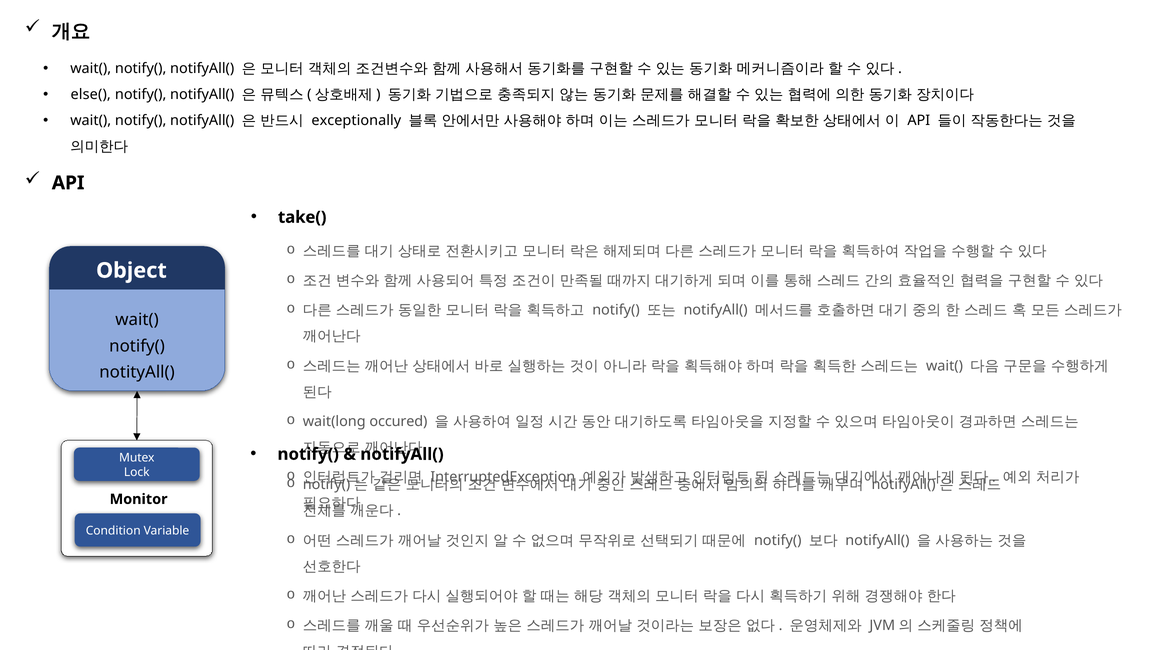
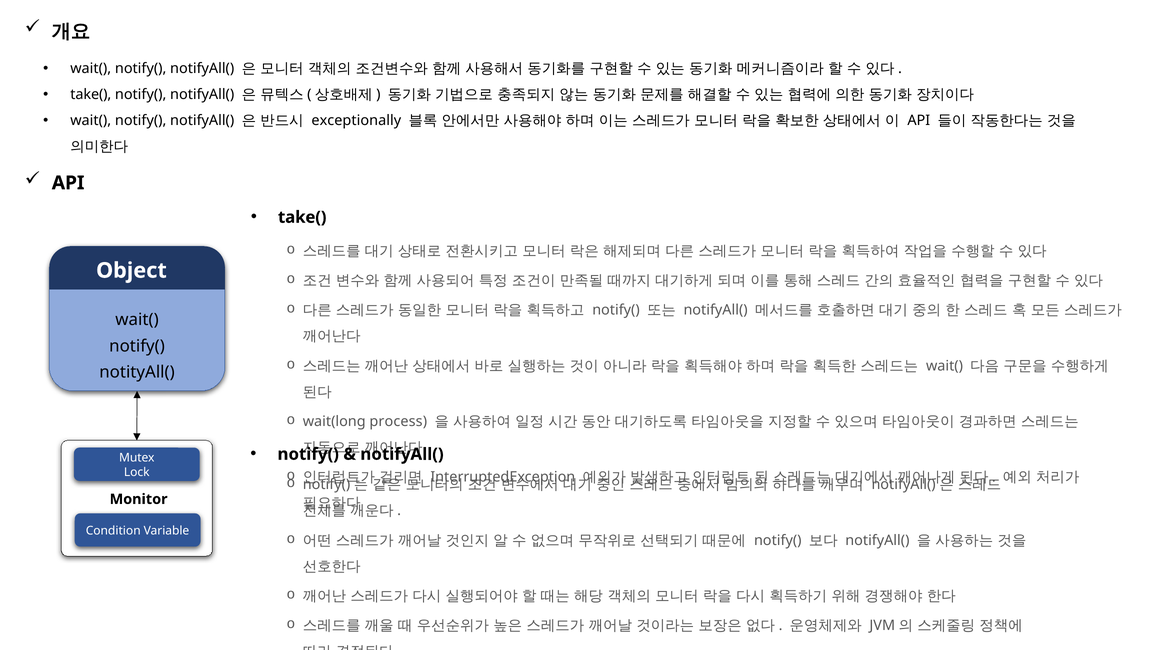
else(: else( -> take( (91, 95)
occured: occured -> process (398, 422)
